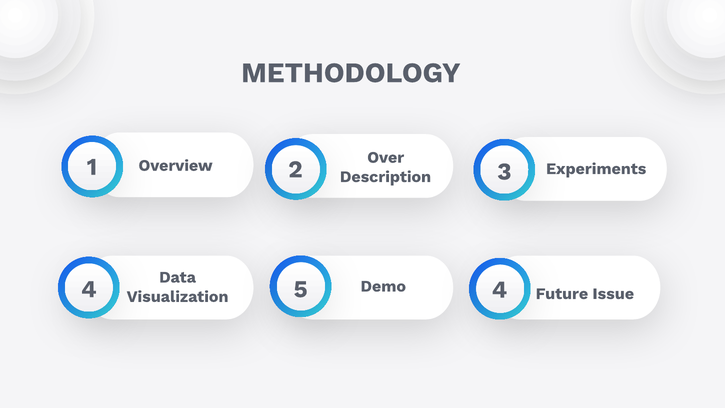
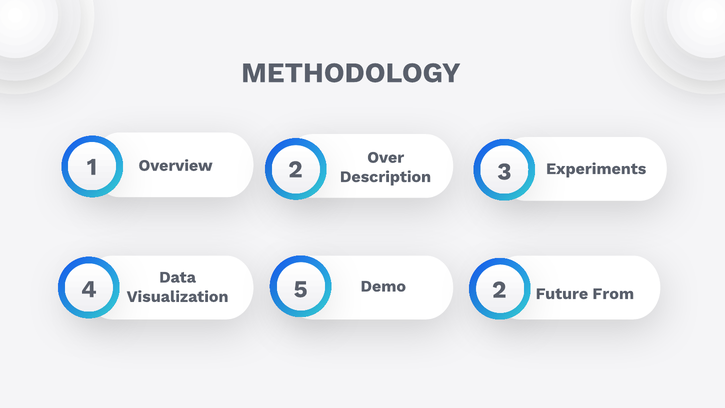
5 4: 4 -> 2 (499, 290)
Issue: Issue -> From (613, 294)
